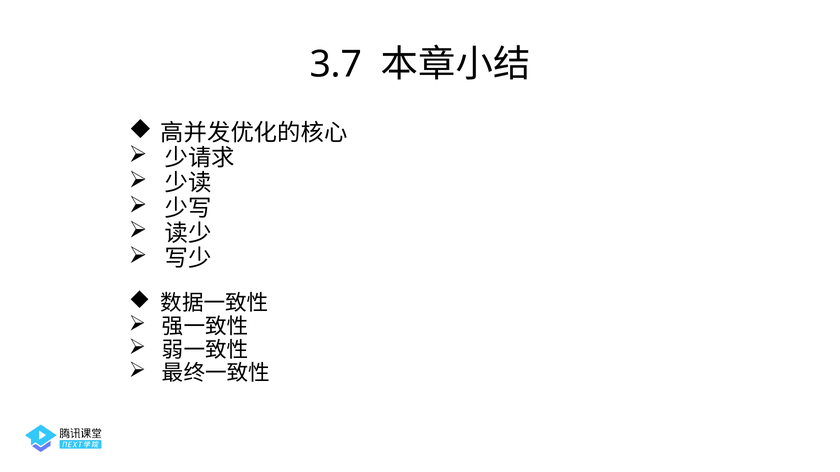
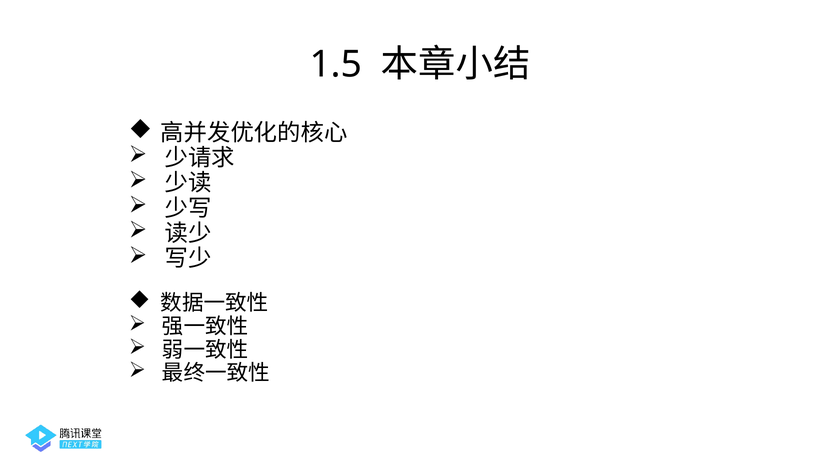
3.7: 3.7 -> 1.5 (336, 65)
